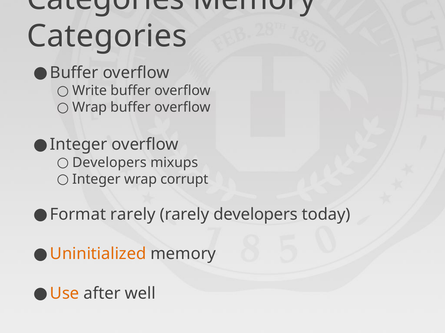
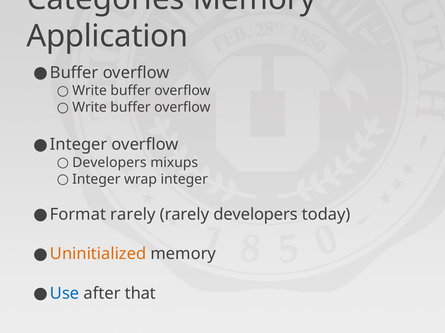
Categories: Categories -> Application (107, 36)
Wrap: Wrap -> Write (90, 108)
wrap corrupt: corrupt -> integer (184, 180)
Use colour: orange -> blue (65, 294)
well: well -> that (140, 294)
